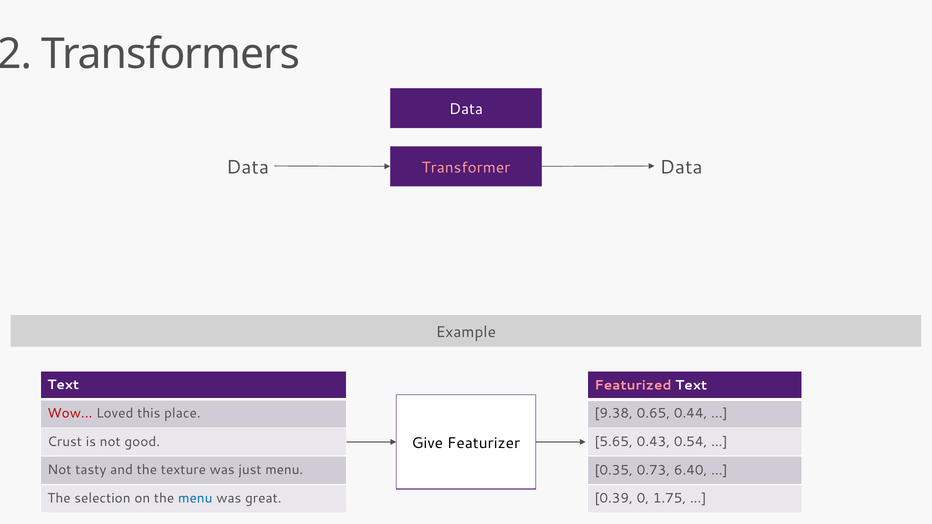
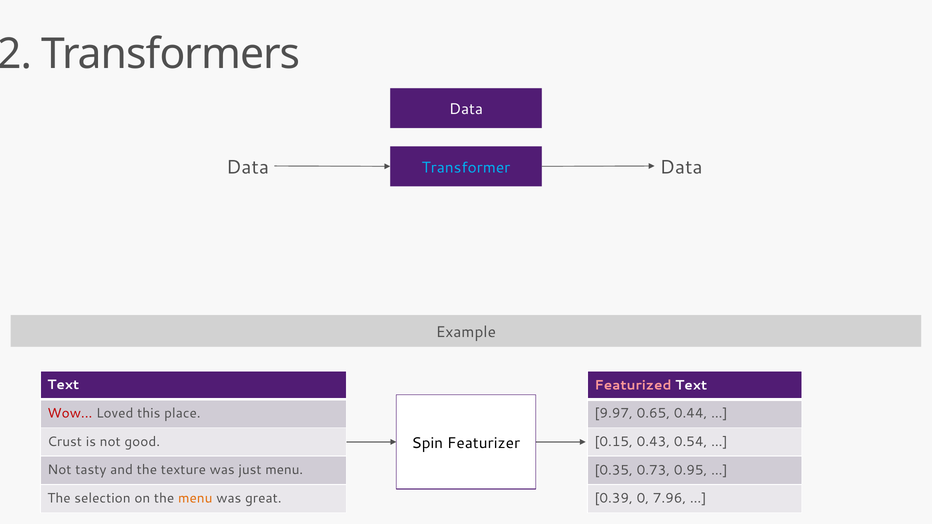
Transformer colour: pink -> light blue (466, 167)
9.38: 9.38 -> 9.97 (614, 414)
5.65: 5.65 -> 0.15 (614, 442)
Give: Give -> Spin (427, 443)
6.40: 6.40 -> 0.95 (691, 470)
menu colour: blue -> orange (195, 499)
1.75: 1.75 -> 7.96 (670, 499)
